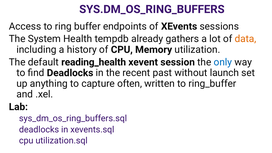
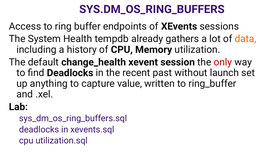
reading_health: reading_health -> change_health (94, 62)
only colour: blue -> red (223, 62)
often: often -> value (130, 84)
